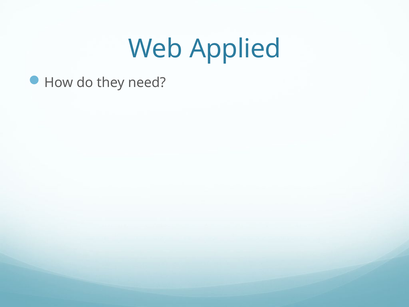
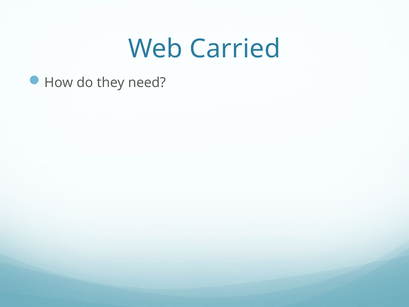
Applied: Applied -> Carried (235, 49)
